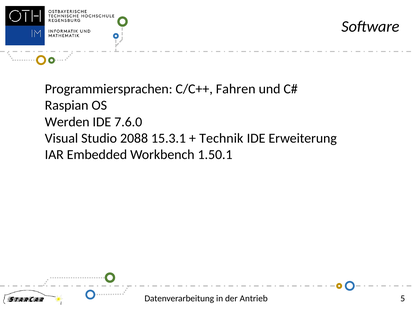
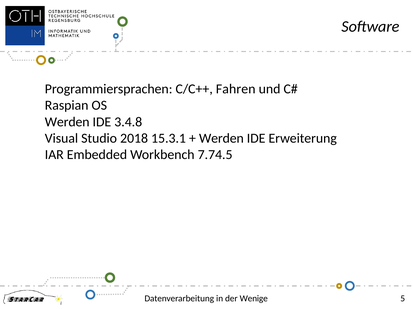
7.6.0: 7.6.0 -> 3.4.8 (128, 122)
2088: 2088 -> 2018 (134, 139)
Technik: Technik -> Werden (221, 139)
1.50.1: 1.50.1 -> 7.74.5 (215, 155)
Antrieb: Antrieb -> Wenige (254, 299)
